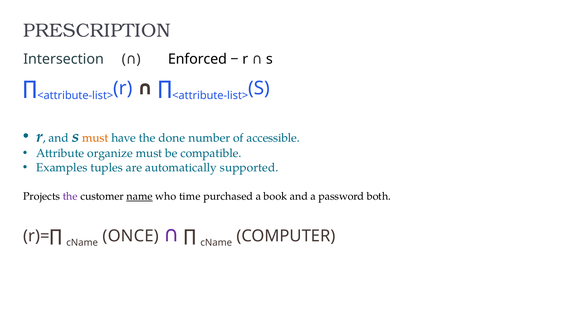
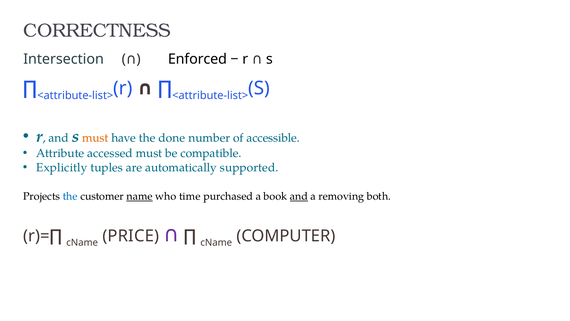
PRESCRIPTION: PRESCRIPTION -> CORRECTNESS (97, 31)
organize: organize -> accessed (110, 153)
Examples: Examples -> Explicitly (62, 167)
the colour: purple -> blue (70, 196)
and underline: none -> present (299, 196)
password: password -> removing (341, 196)
ONCE: ONCE -> PRICE (131, 236)
